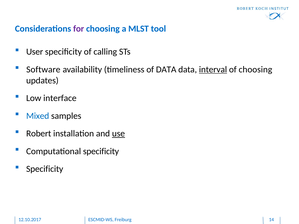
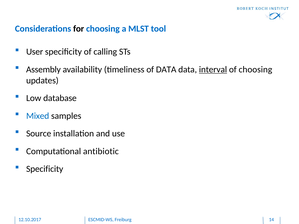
for colour: purple -> black (79, 29)
Software: Software -> Assembly (43, 70)
interface: interface -> database (60, 98)
Robert: Robert -> Source (39, 134)
use underline: present -> none (118, 134)
Computational specificity: specificity -> antibiotic (101, 151)
